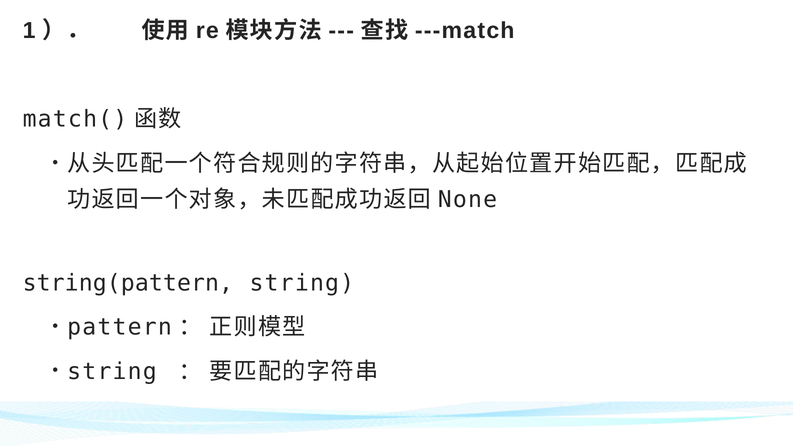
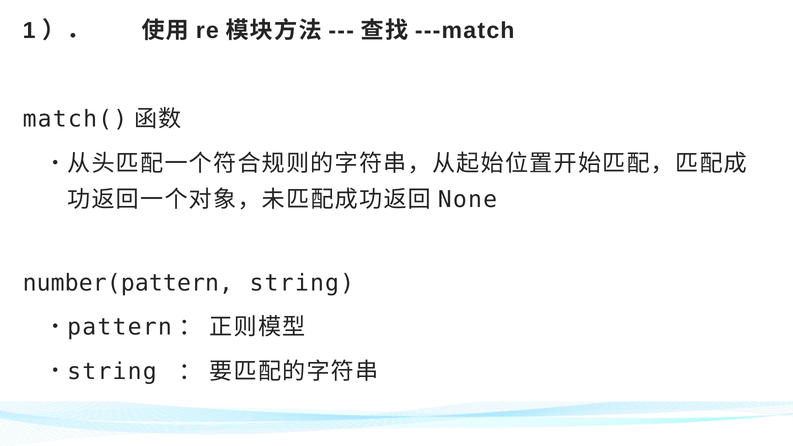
string(pattern: string(pattern -> number(pattern (128, 283)
